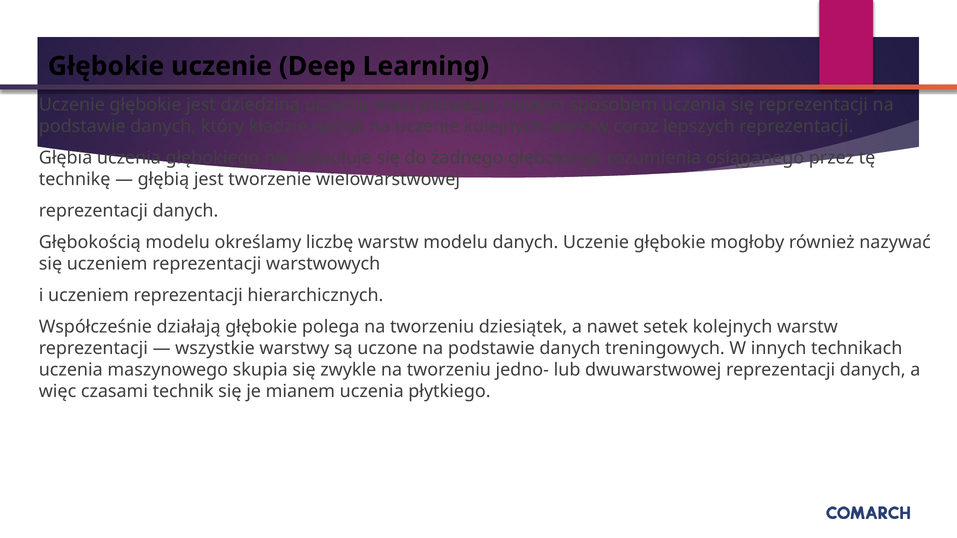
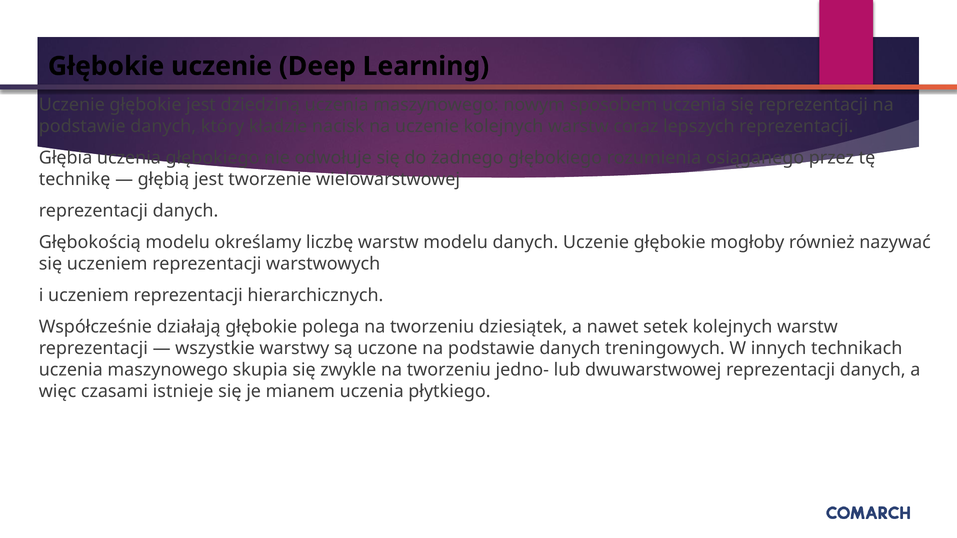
technik: technik -> istnieje (183, 392)
